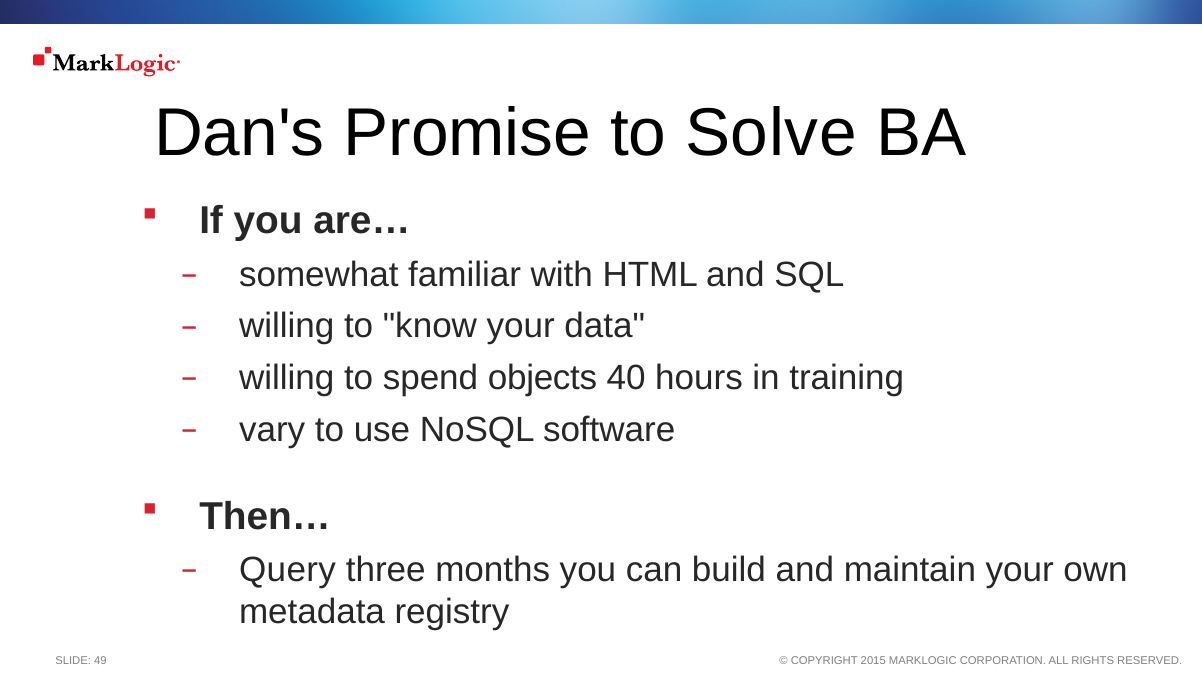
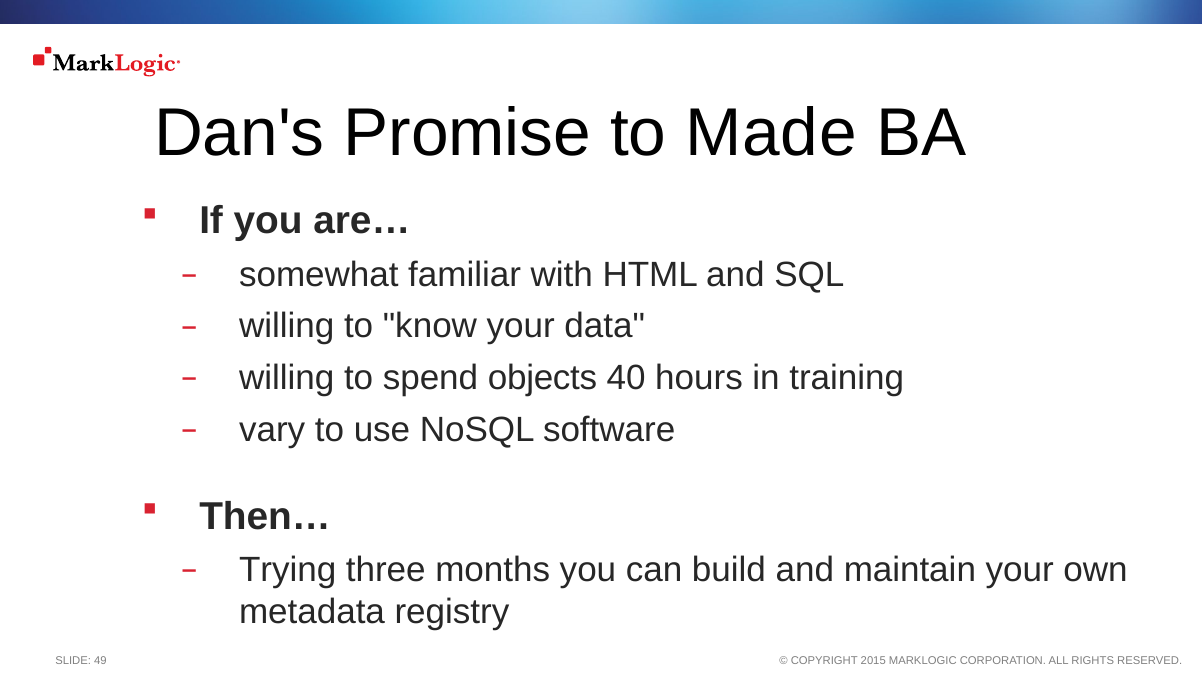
Solve: Solve -> Made (771, 133)
Query: Query -> Trying (288, 570)
